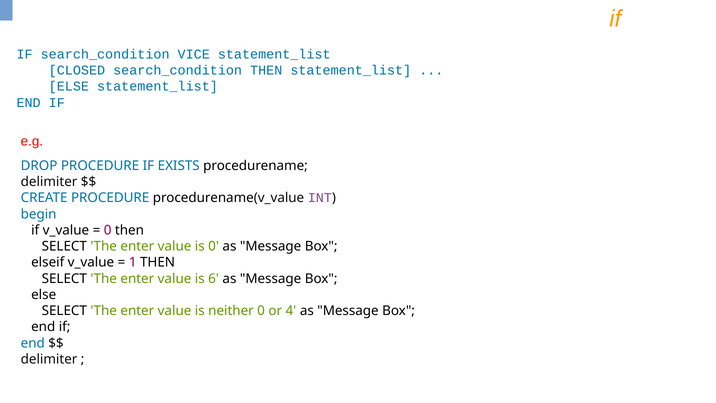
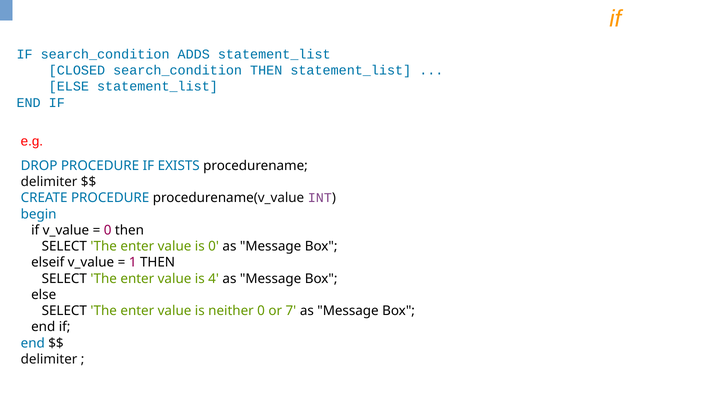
VICE: VICE -> ADDS (194, 54)
6: 6 -> 4 (214, 278)
4: 4 -> 7 (291, 311)
